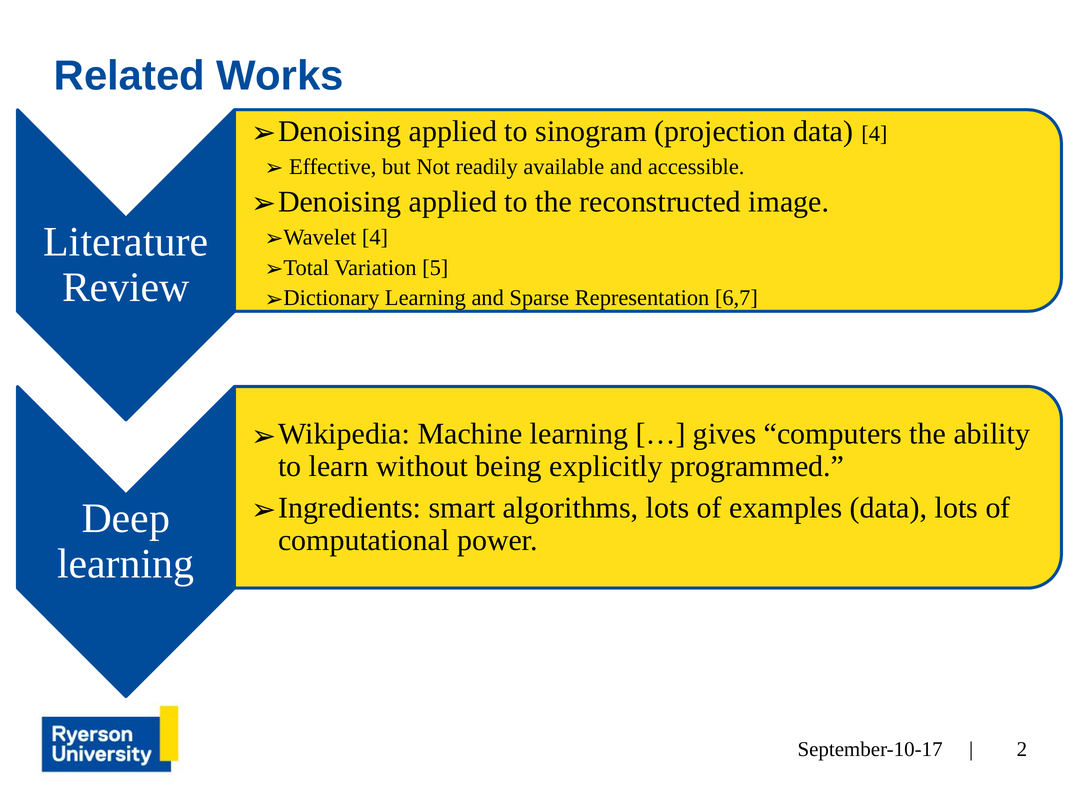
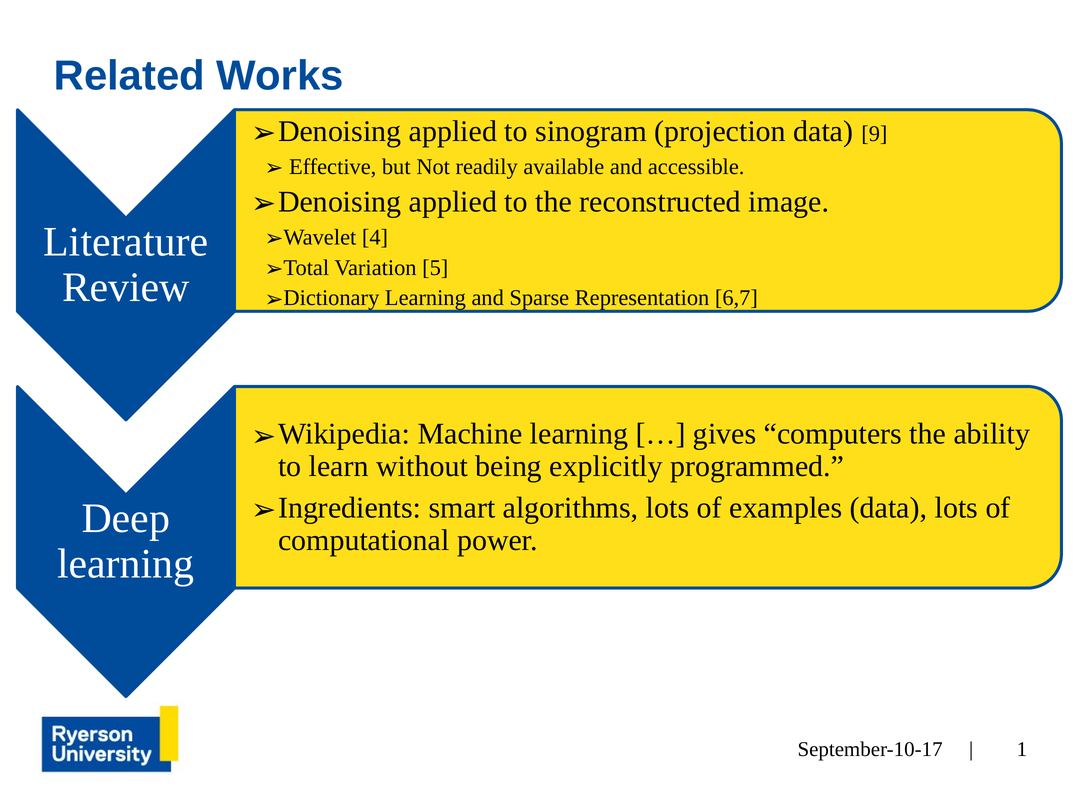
data 4: 4 -> 9 (874, 134)
2: 2 -> 1 (1022, 749)
